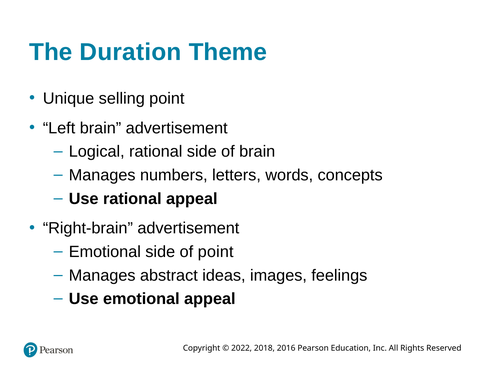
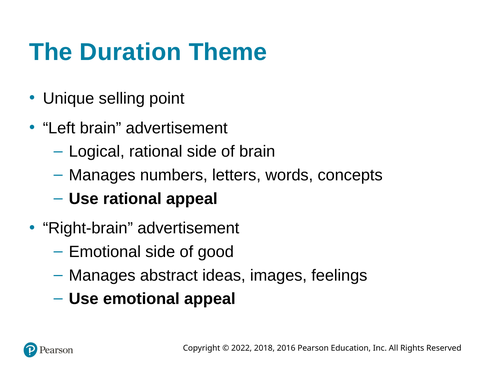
of point: point -> good (216, 252)
